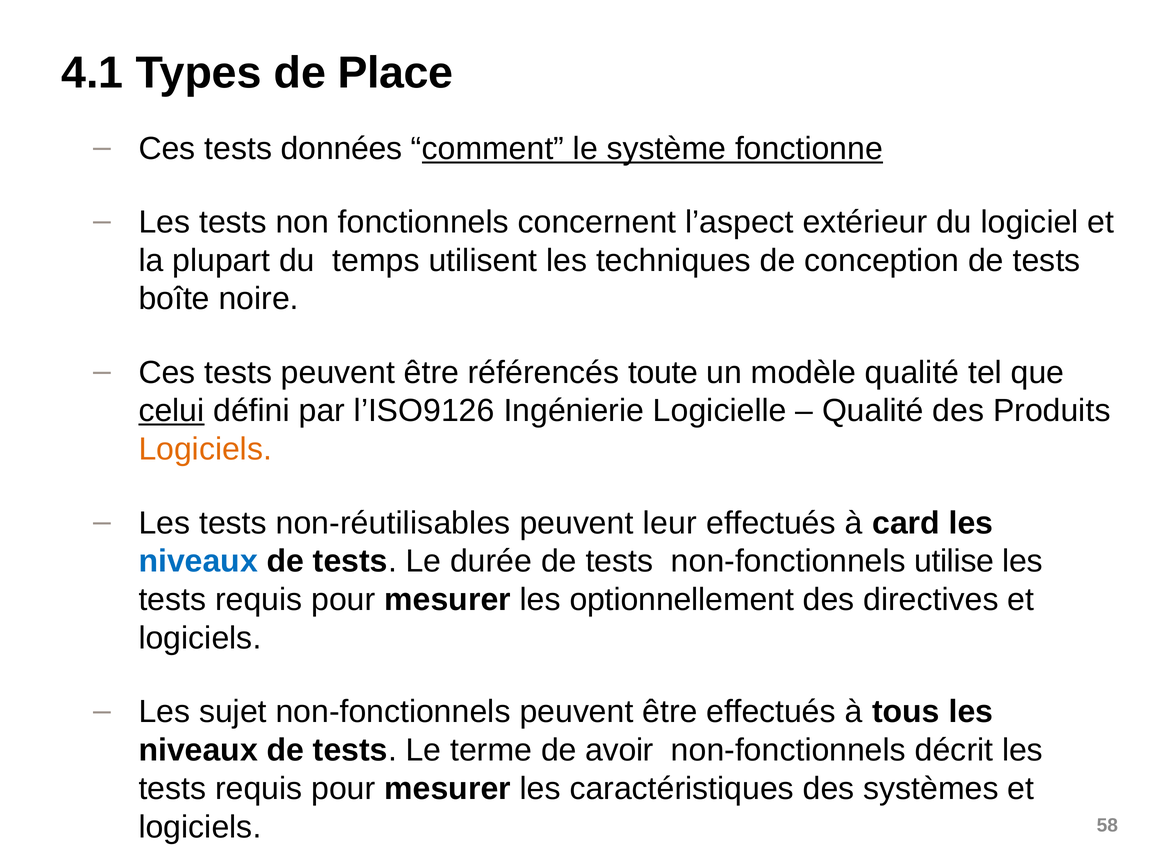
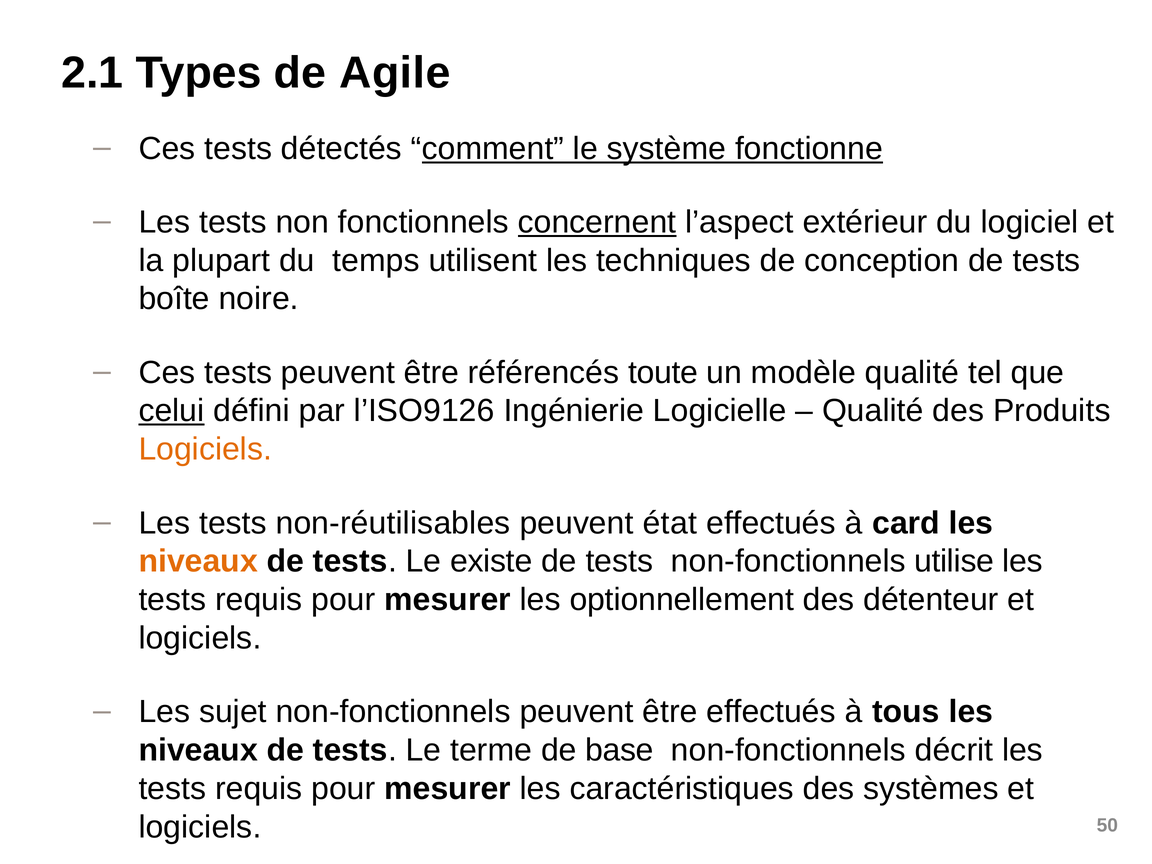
4.1: 4.1 -> 2.1 (92, 73)
Place: Place -> Agile (395, 73)
données: données -> détectés (341, 148)
concernent underline: none -> present (597, 222)
leur: leur -> état (670, 523)
niveaux colour: blue -> orange (198, 561)
durée: durée -> existe (491, 561)
directives: directives -> détenteur (931, 600)
avoir: avoir -> base (619, 750)
58: 58 -> 50 (1107, 826)
